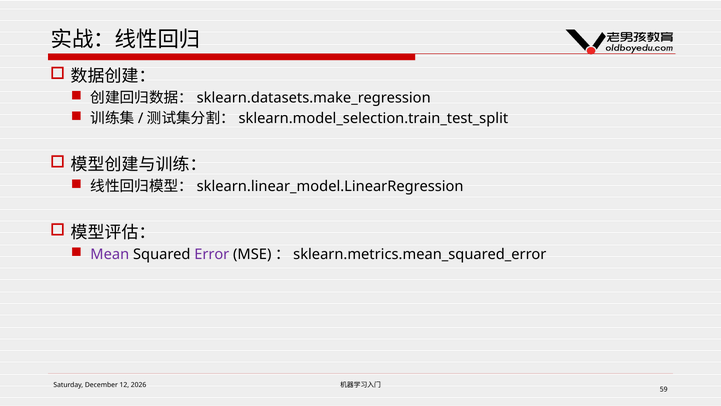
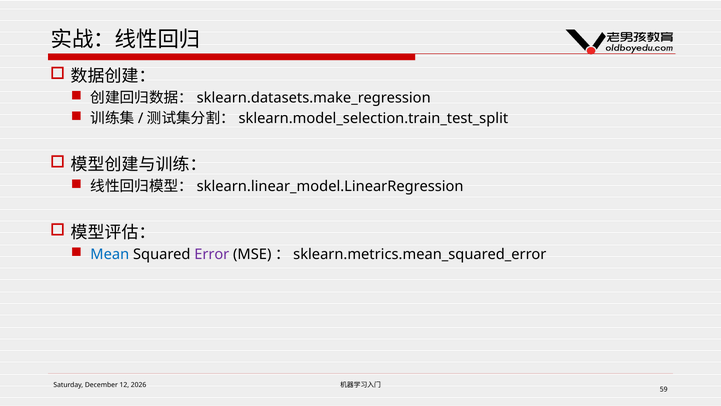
Mean colour: purple -> blue (110, 254)
